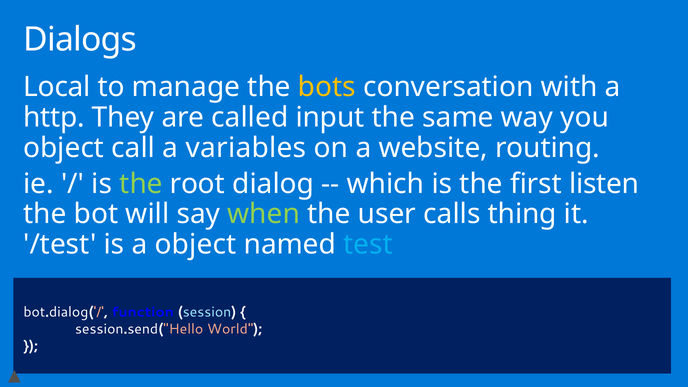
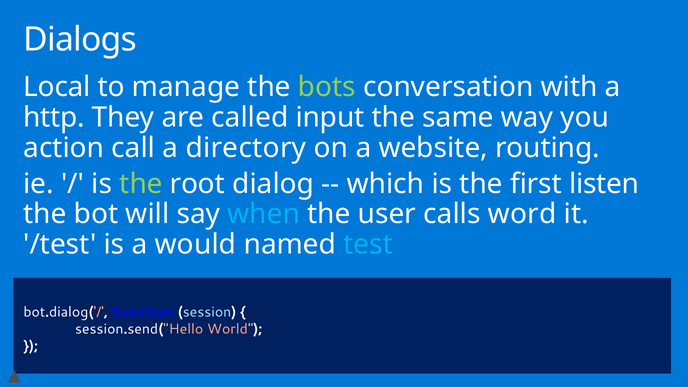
bots colour: yellow -> light green (327, 87)
object: object -> action (64, 148)
variables: variables -> directory (246, 148)
when colour: light green -> light blue (264, 214)
thing: thing -> word (522, 214)
a object: object -> would (195, 245)
